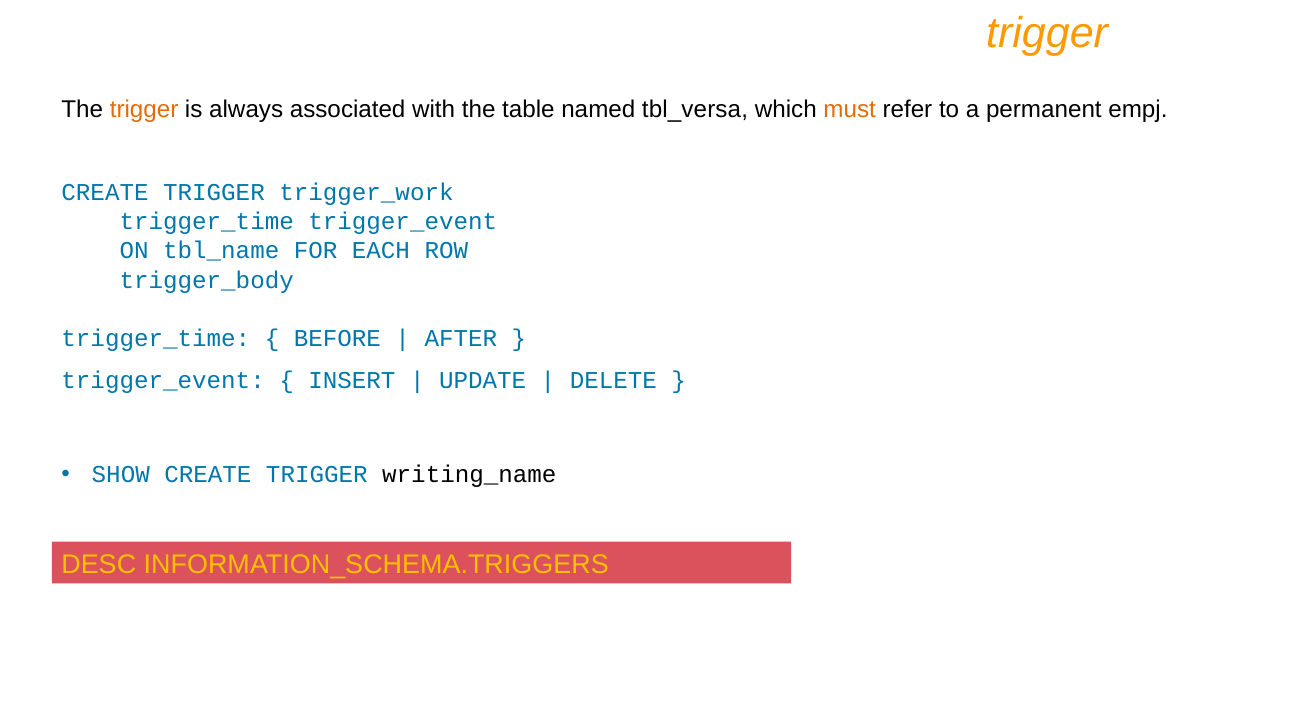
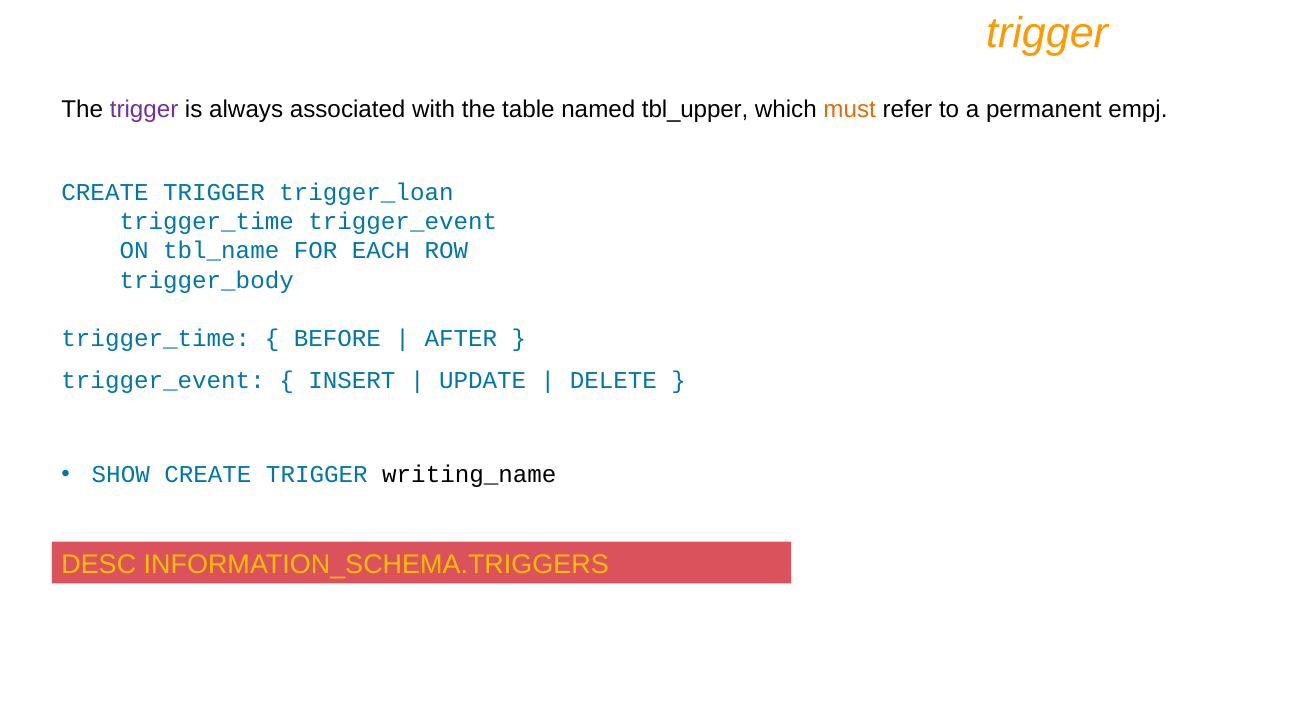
trigger colour: orange -> purple (144, 110)
tbl_versa: tbl_versa -> tbl_upper (695, 110)
trigger_work: trigger_work -> trigger_loan (366, 193)
